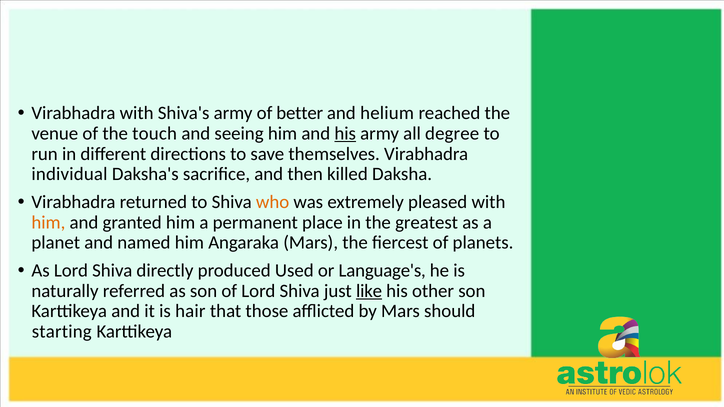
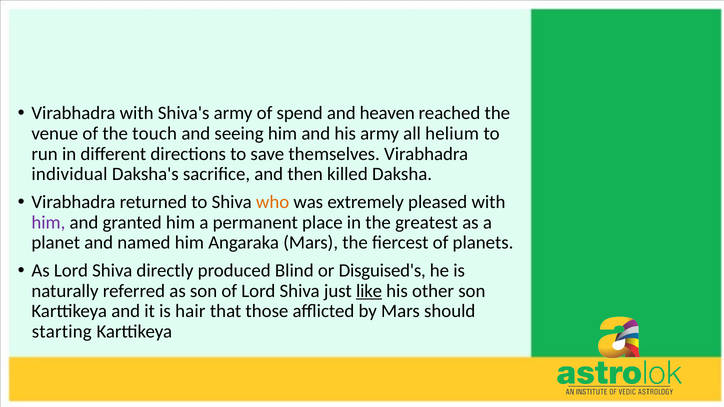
better: better -> spend (300, 113)
helium: helium -> heaven (387, 113)
his underline: present -> none (345, 134)
degree: degree -> helium (452, 134)
him colour: orange -> purple (48, 222)
Used: Used -> Blind (294, 271)
Language's: Language's -> Disguised's (382, 271)
